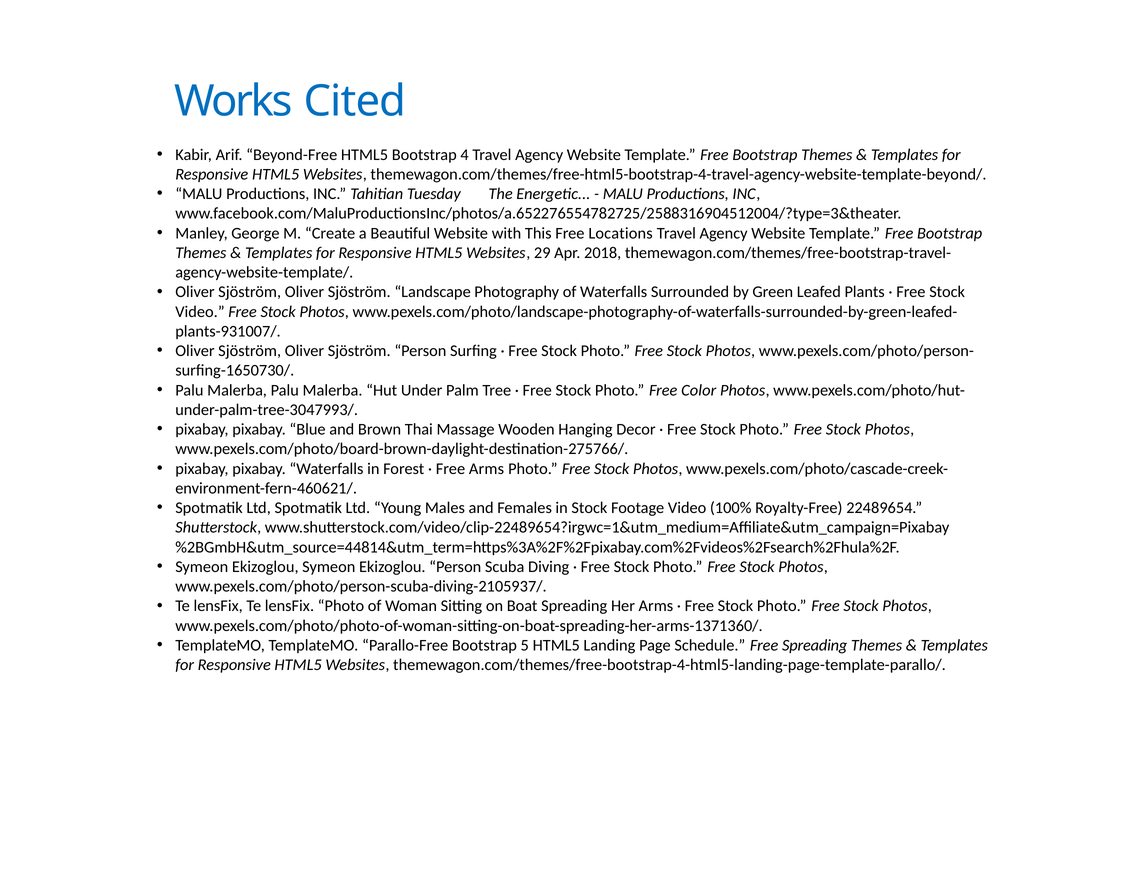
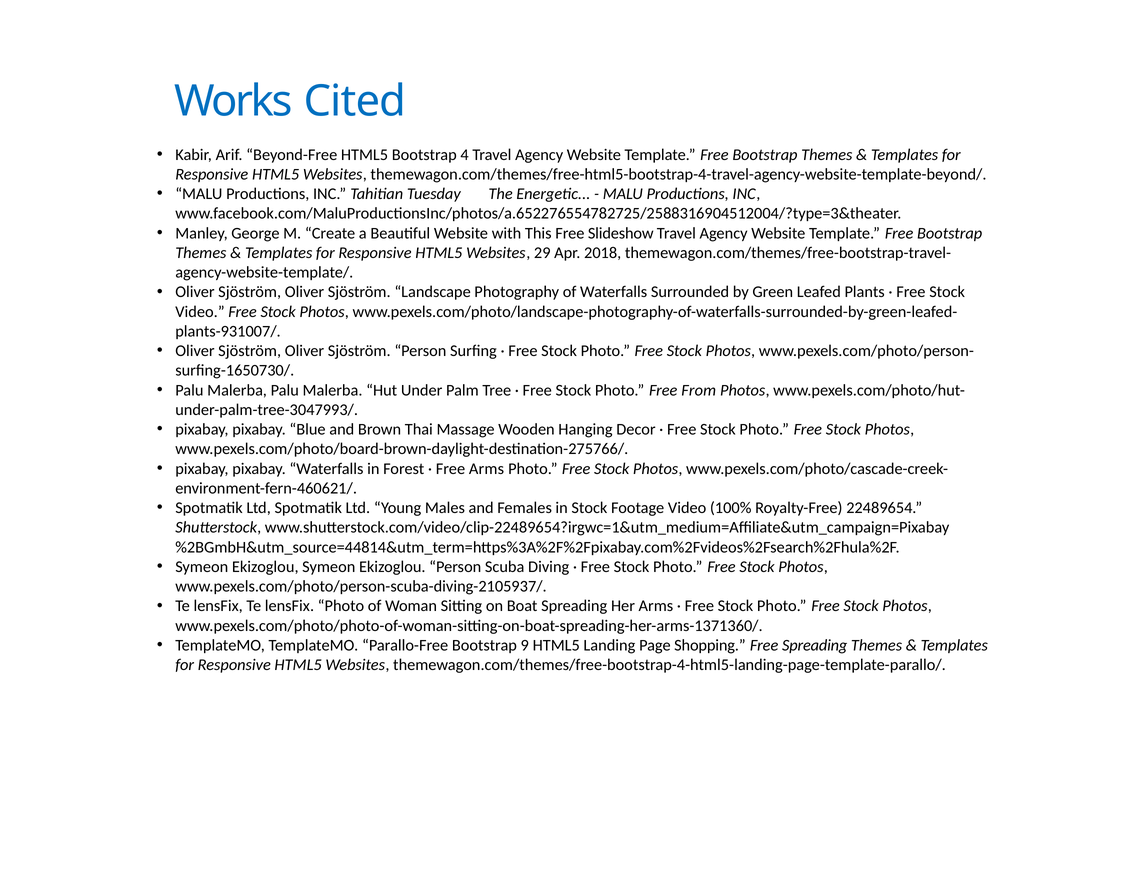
Locations: Locations -> Slideshow (621, 233)
Color: Color -> From (699, 390)
5: 5 -> 9 (525, 646)
Schedule: Schedule -> Shopping (710, 646)
